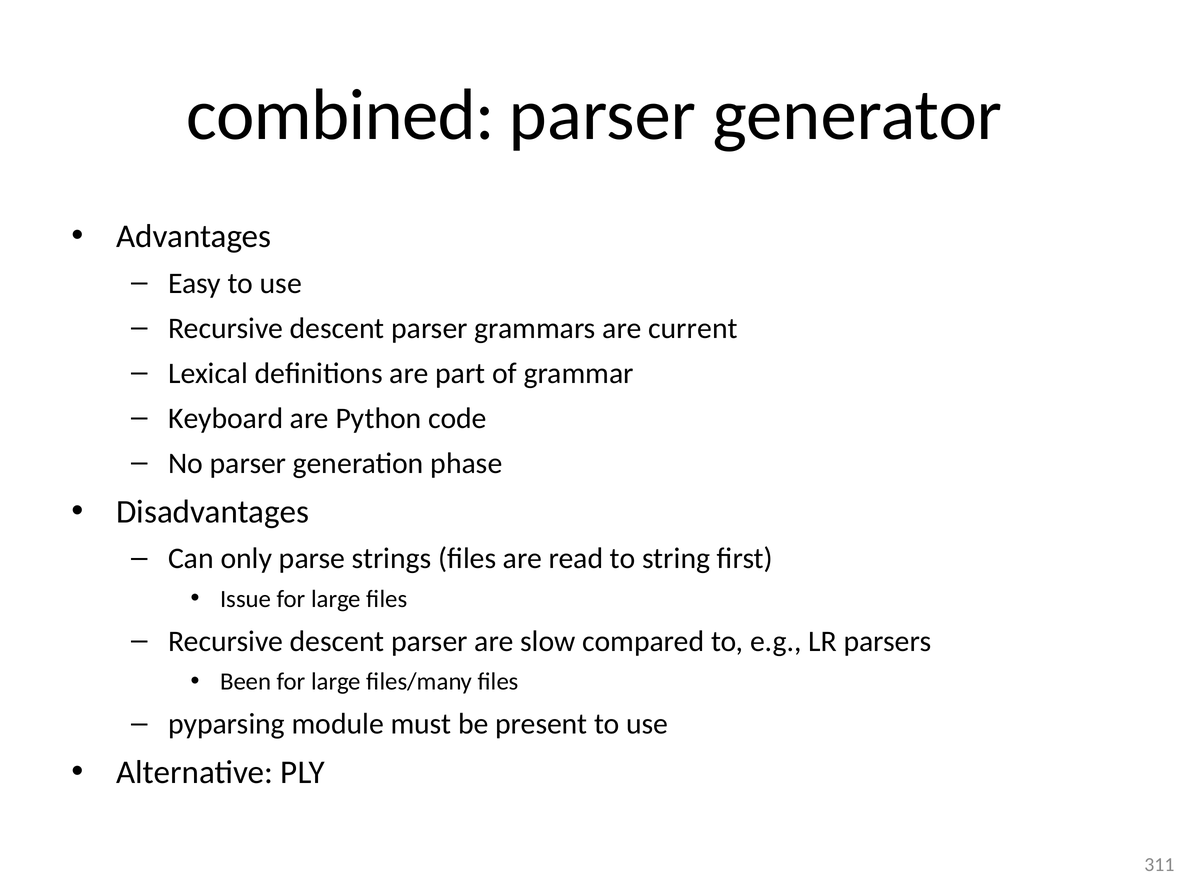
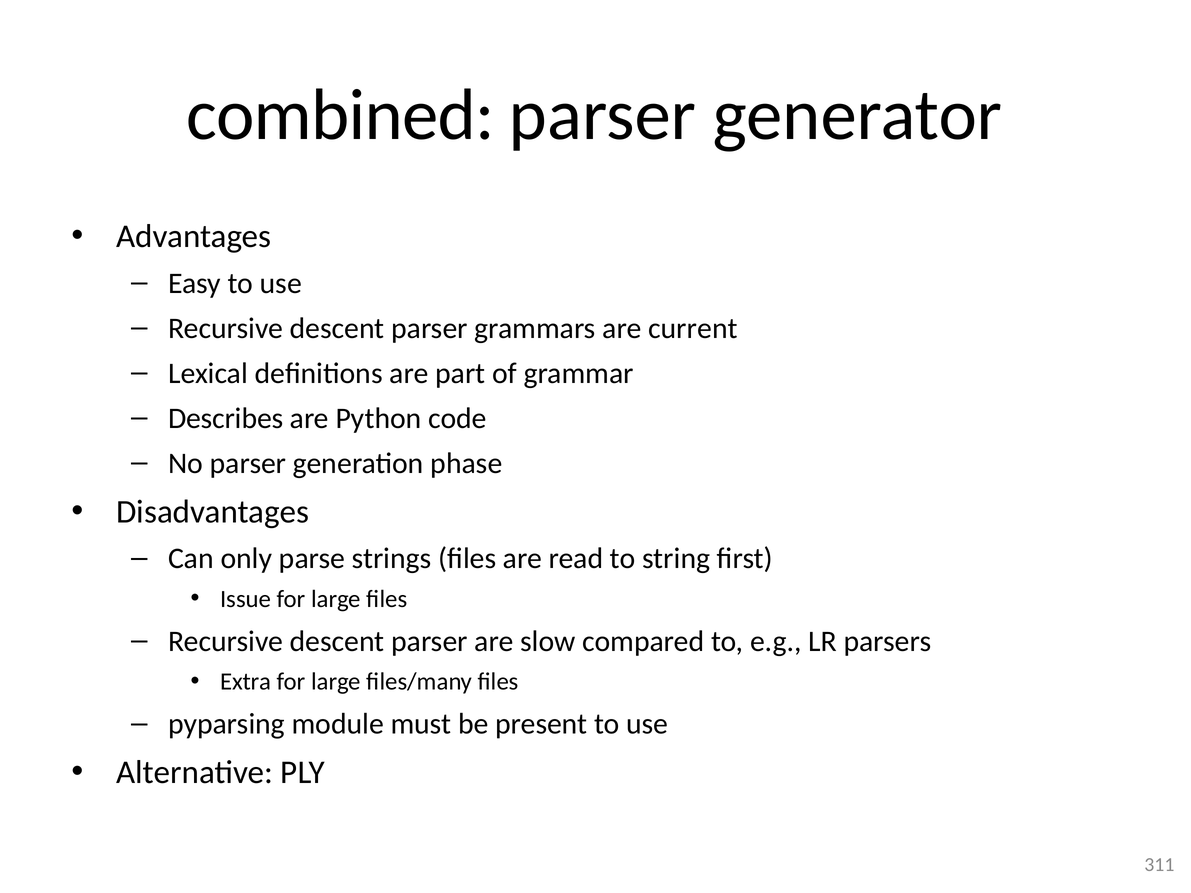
Keyboard: Keyboard -> Describes (226, 418)
Been: Been -> Extra (246, 682)
